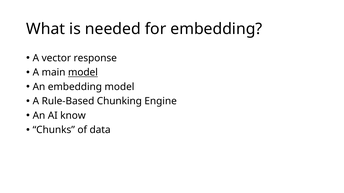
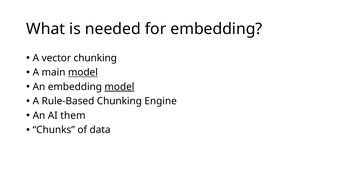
vector response: response -> chunking (95, 58)
model underline: none -> present (119, 87)
know: know -> them (73, 116)
